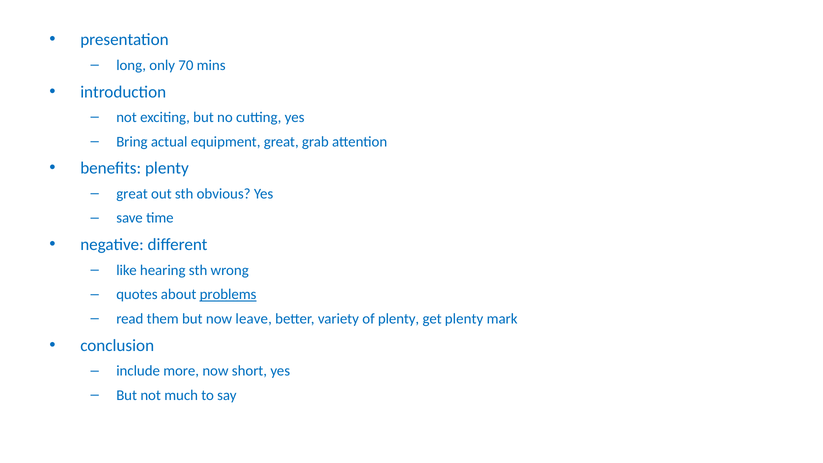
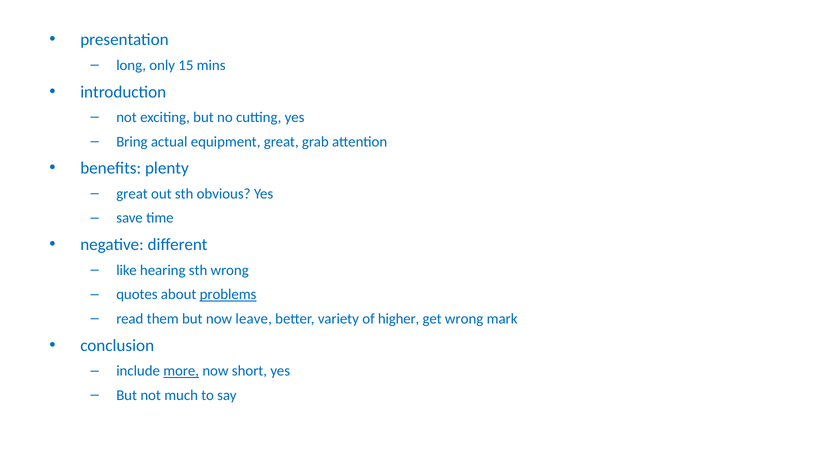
70: 70 -> 15 (186, 65)
of plenty: plenty -> higher (399, 319)
get plenty: plenty -> wrong (464, 319)
more underline: none -> present (181, 371)
